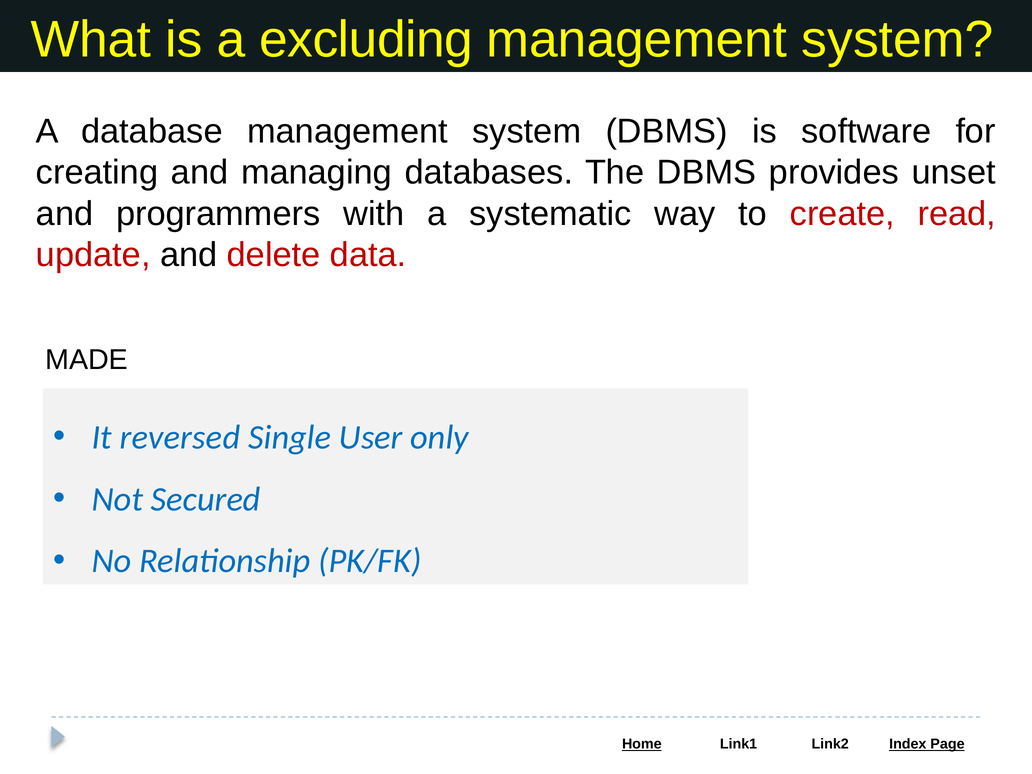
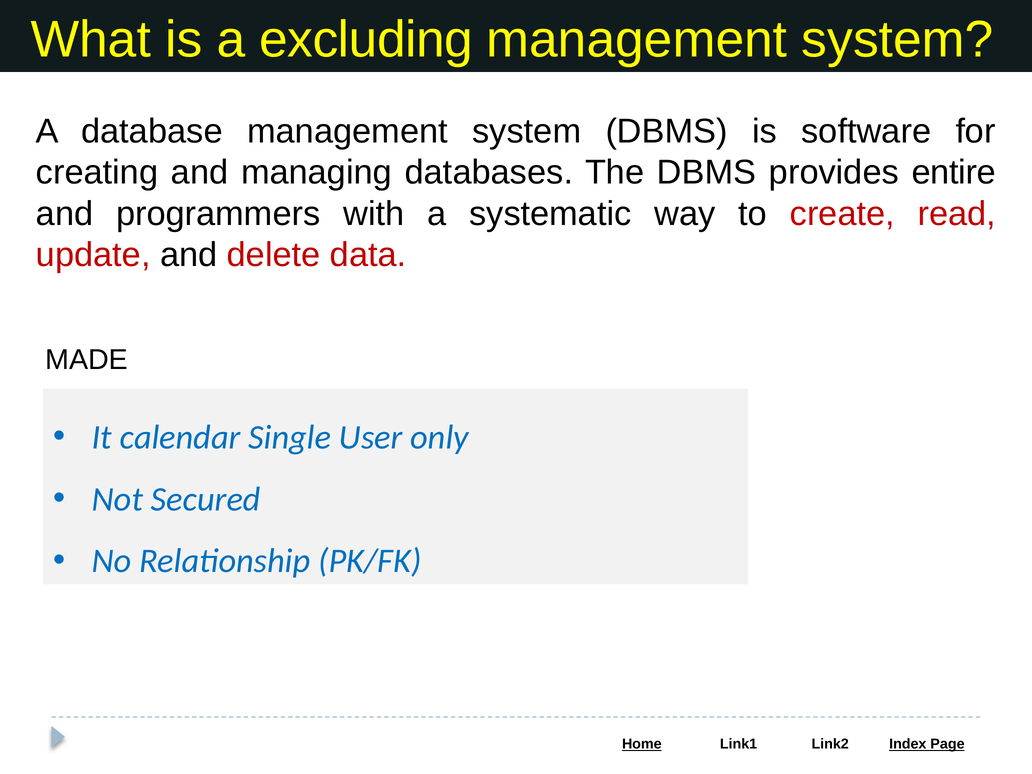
unset: unset -> entire (954, 173)
reversed: reversed -> calendar (180, 437)
